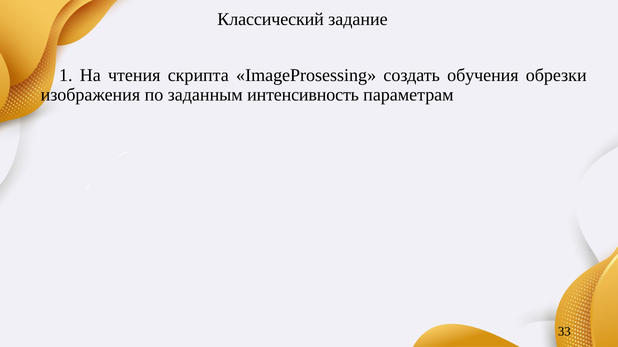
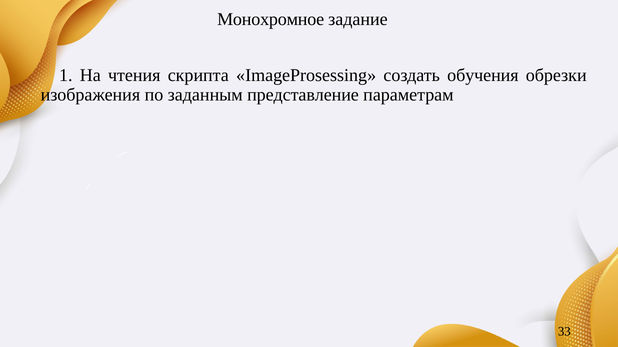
Классический: Классический -> Монохромное (271, 19)
интенсивность: интенсивность -> представление (303, 95)
